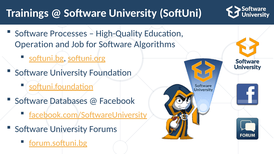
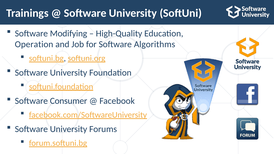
Processes: Processes -> Modifying (69, 33)
Databases: Databases -> Consumer (69, 101)
